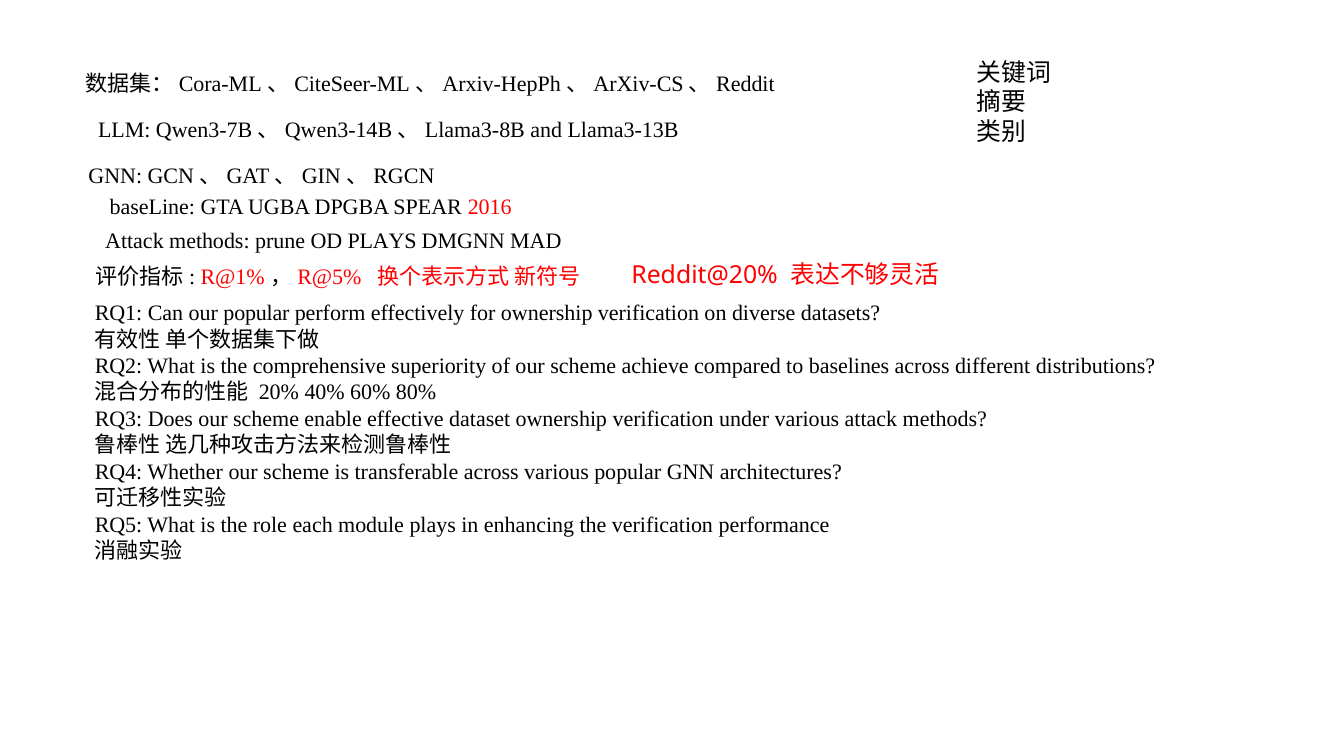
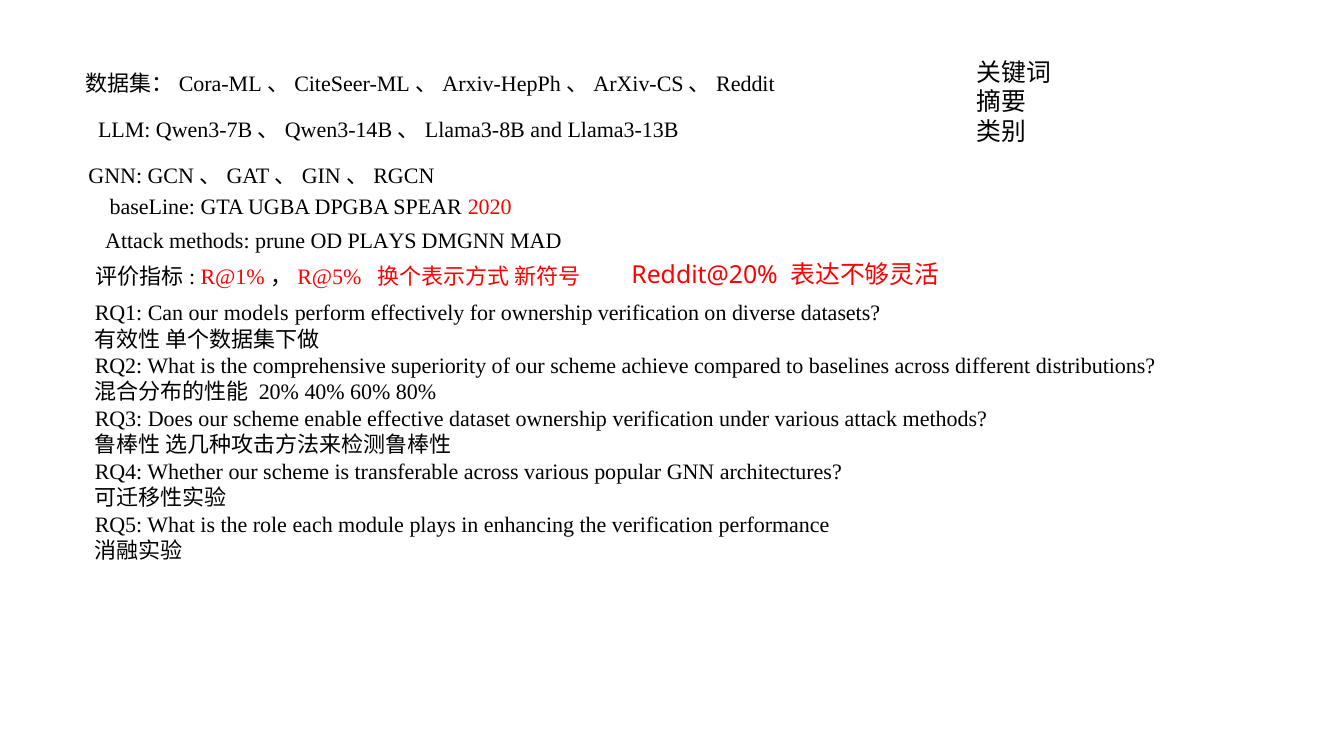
2016: 2016 -> 2020 (490, 207)
our popular: popular -> models (256, 313)
